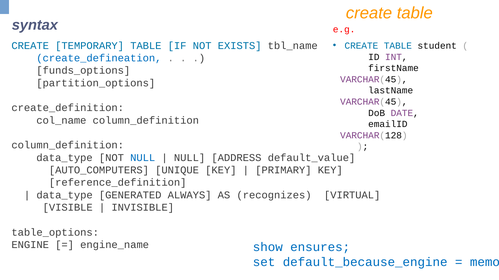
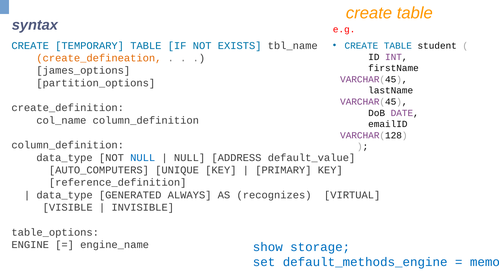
create_defineation colour: blue -> orange (99, 58)
funds_options: funds_options -> james_options (83, 71)
ensures: ensures -> storage (320, 248)
default_because_engine: default_because_engine -> default_methods_engine (365, 263)
